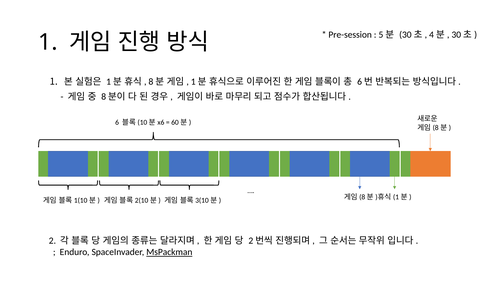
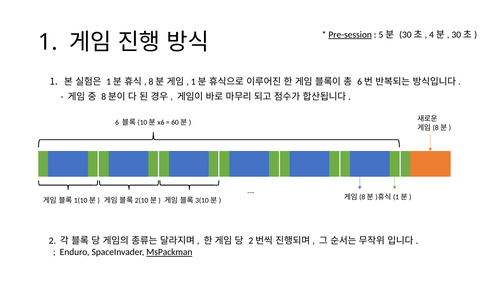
Pre-session underline: none -> present (350, 35)
